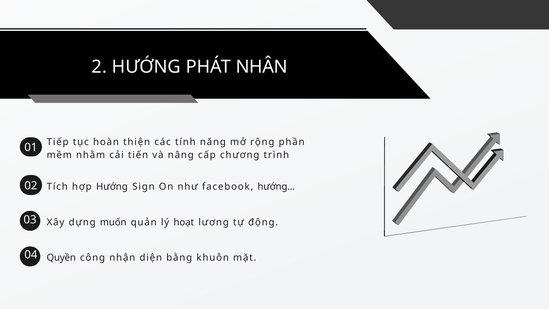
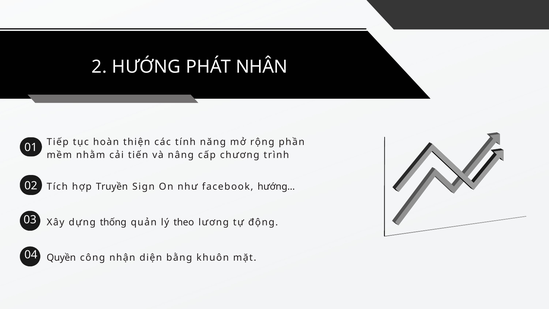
hợp Hướng: Hướng -> Truyền (112, 186)
muốn: muốn -> thống (113, 222)
hoạt: hoạt -> theo (184, 222)
